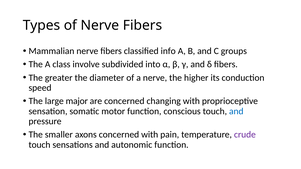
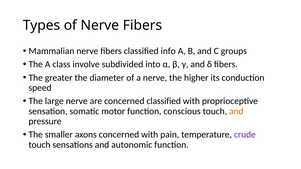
large major: major -> nerve (77, 101)
concerned changing: changing -> classified (164, 101)
and colour: blue -> orange (236, 111)
